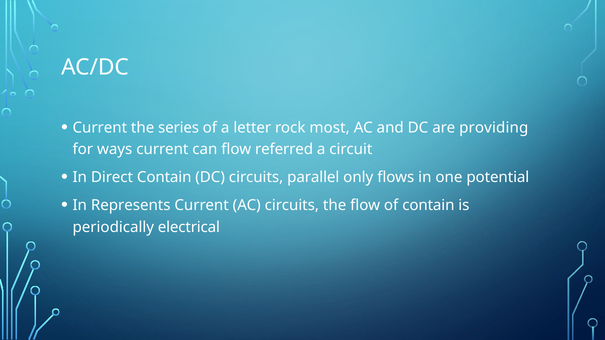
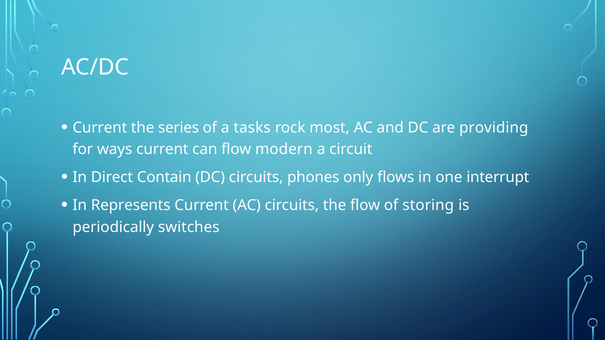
letter: letter -> tasks (252, 128)
referred: referred -> modern (284, 149)
parallel: parallel -> phones (313, 178)
potential: potential -> interrupt (498, 178)
of contain: contain -> storing (428, 206)
electrical: electrical -> switches (189, 227)
